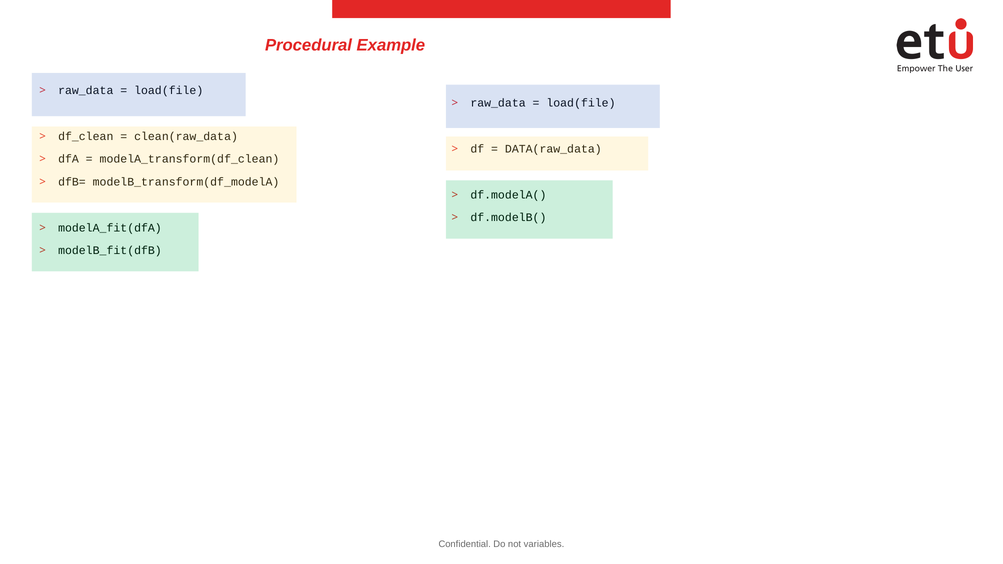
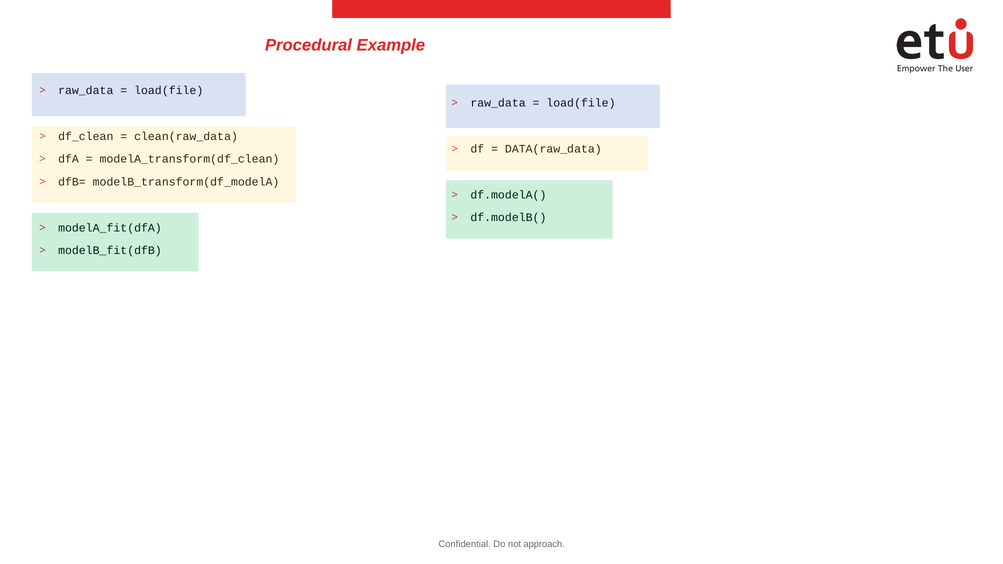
variables: variables -> approach (544, 544)
